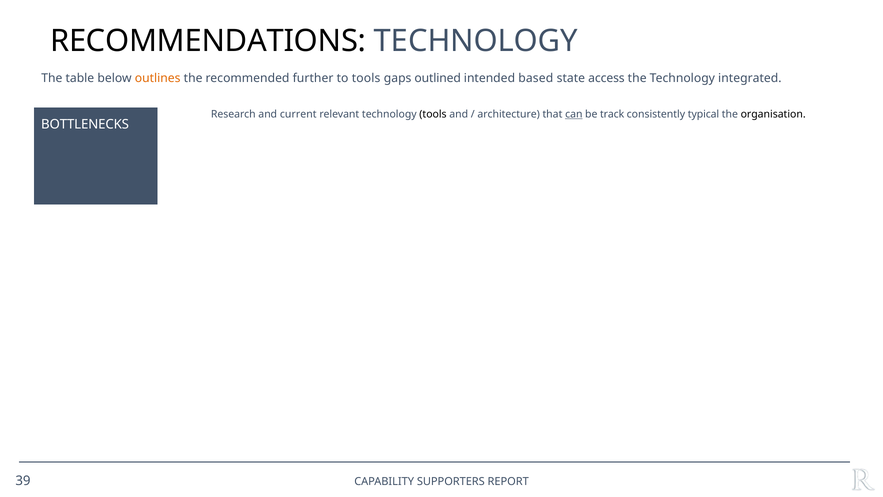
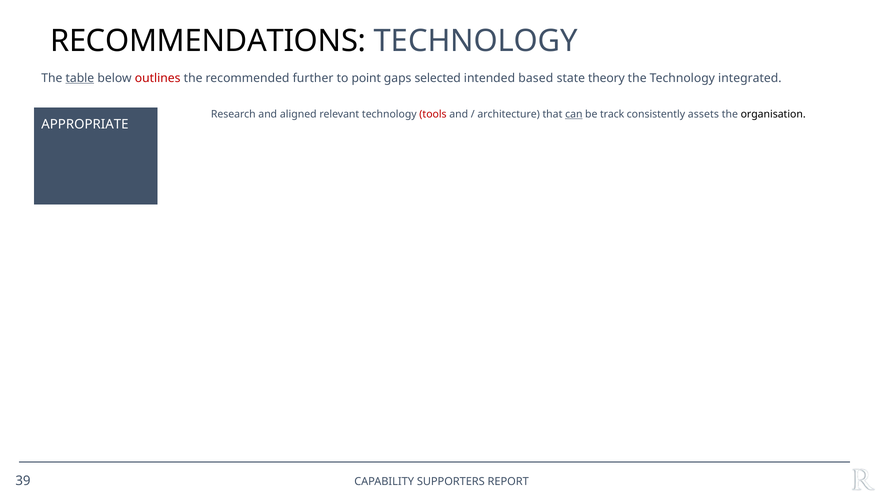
table underline: none -> present (80, 78)
outlines colour: orange -> red (158, 78)
to tools: tools -> point (366, 78)
outlined: outlined -> selected (438, 78)
access: access -> theory (606, 78)
current: current -> aligned (298, 114)
tools colour: black -> red (433, 114)
typical: typical -> assets (703, 114)
BOTTLENECKS: BOTTLENECKS -> APPROPRIATE (85, 124)
